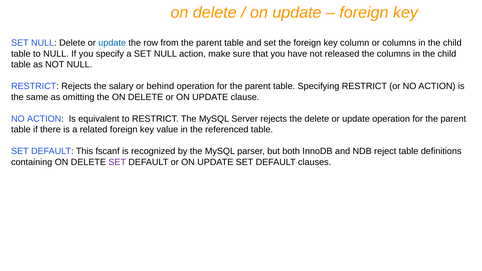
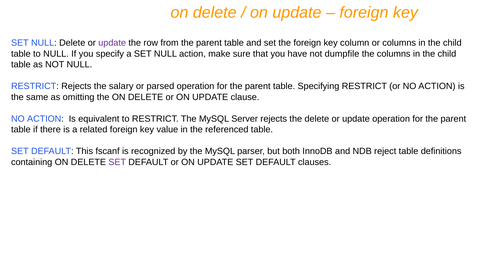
update colour: blue -> purple (112, 43)
released: released -> dumpfile (342, 54)
behind: behind -> parsed (160, 86)
